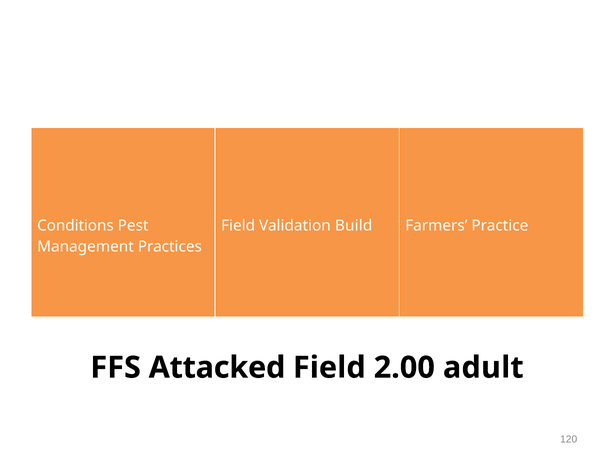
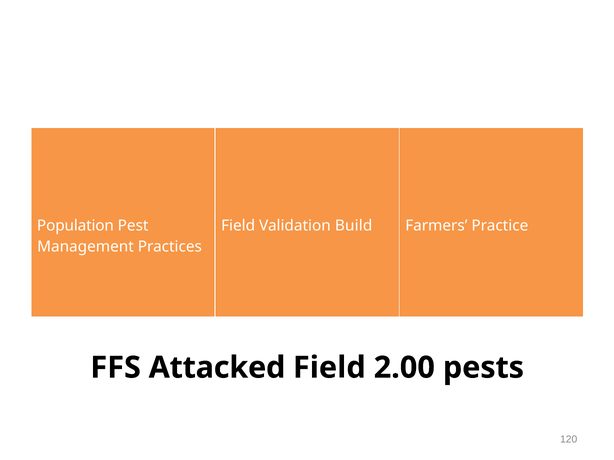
Conditions: Conditions -> Population (75, 226)
adult: adult -> pests (483, 368)
